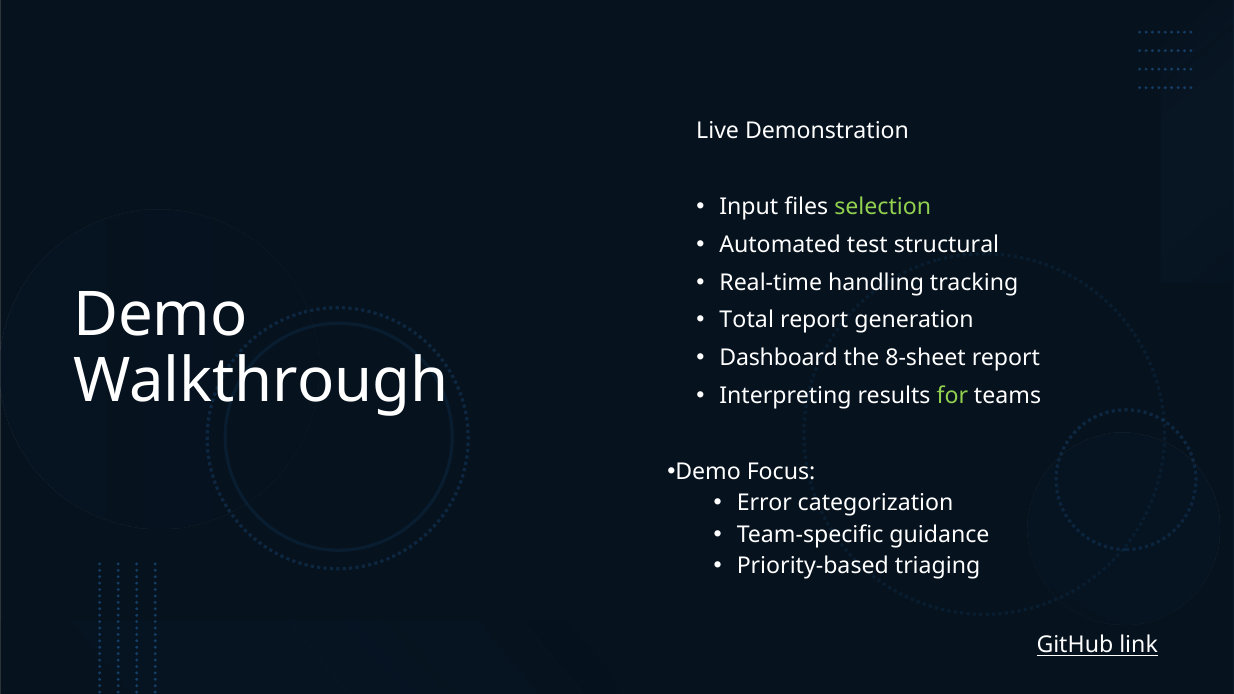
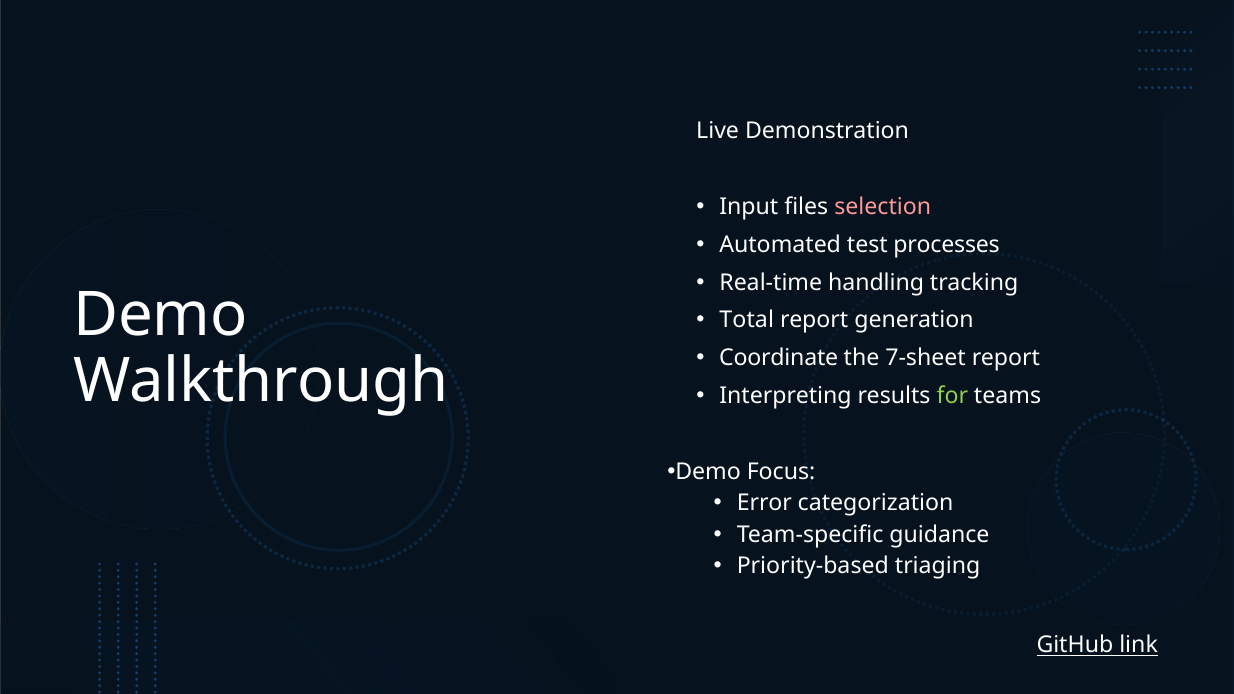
selection colour: light green -> pink (883, 207)
structural: structural -> processes (947, 245)
Dashboard: Dashboard -> Coordinate (779, 358)
8-sheet: 8-sheet -> 7-sheet (926, 358)
